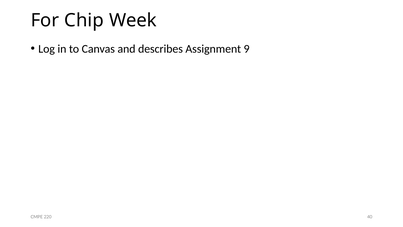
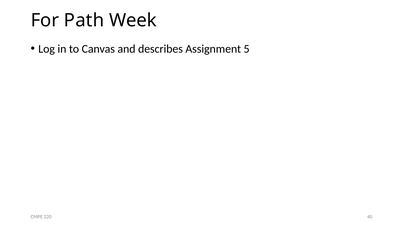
Chip: Chip -> Path (84, 20)
9: 9 -> 5 (247, 49)
